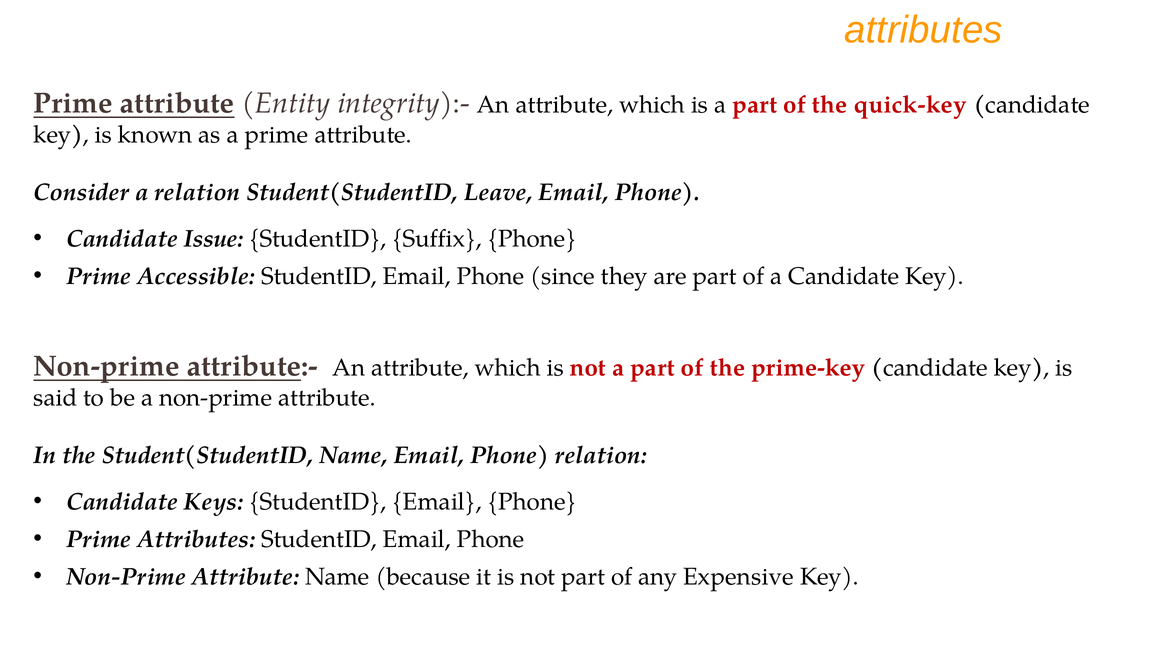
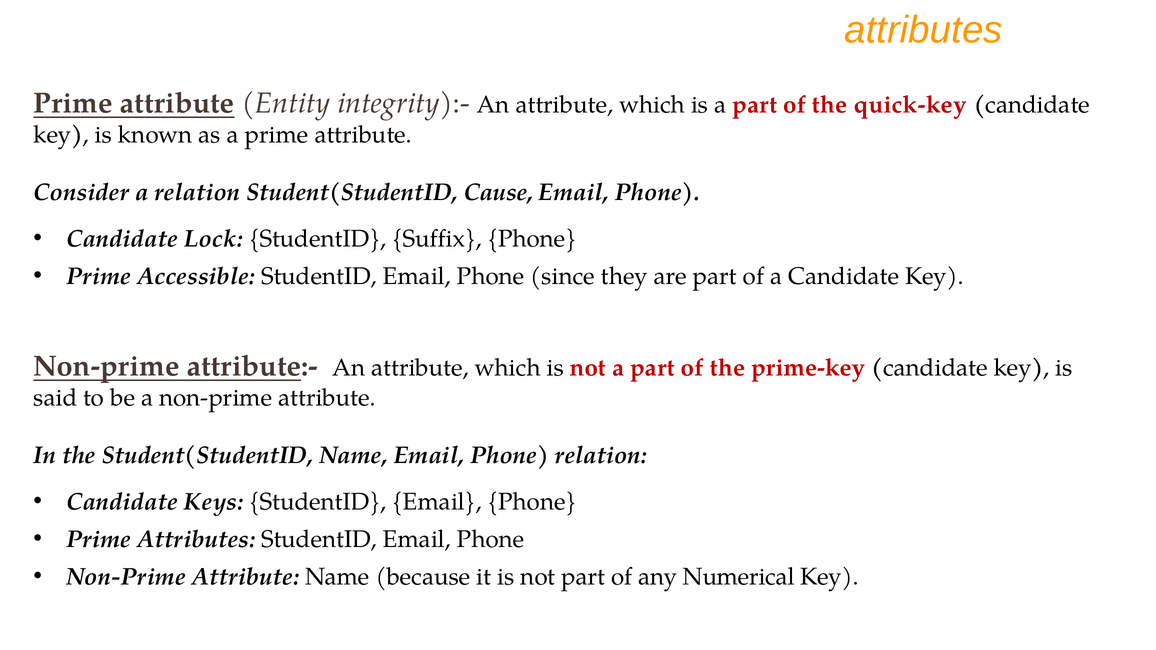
Leave: Leave -> Cause (498, 193)
Issue: Issue -> Lock (213, 239)
Expensive: Expensive -> Numerical (739, 577)
